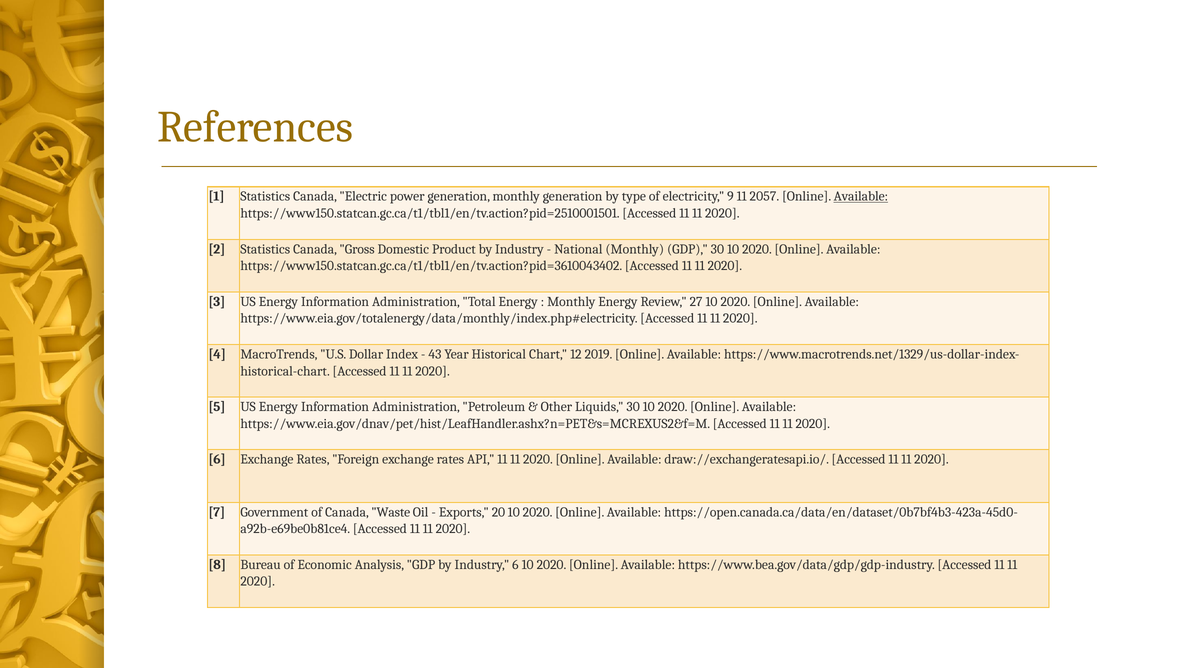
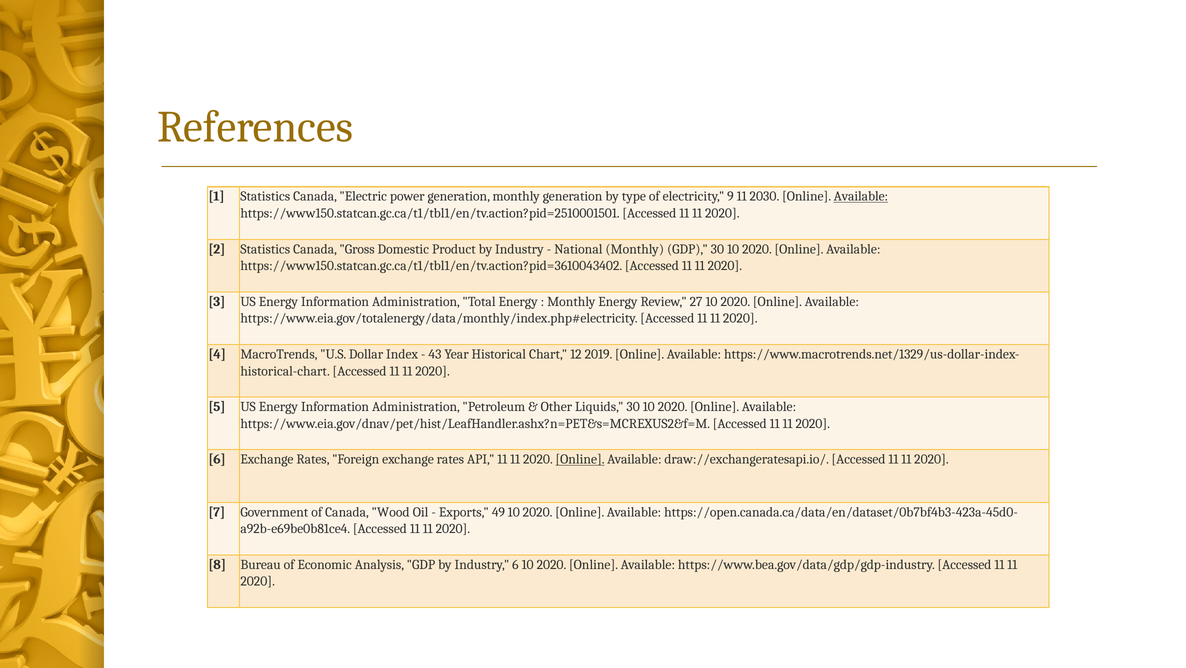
2057: 2057 -> 2030 (764, 196)
Online underline: none -> present (580, 459)
Waste: Waste -> Wood (391, 511)
20: 20 -> 49 (498, 511)
